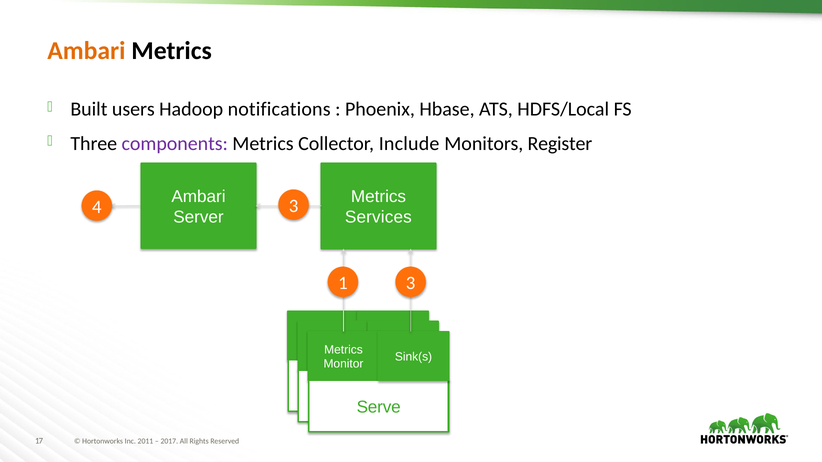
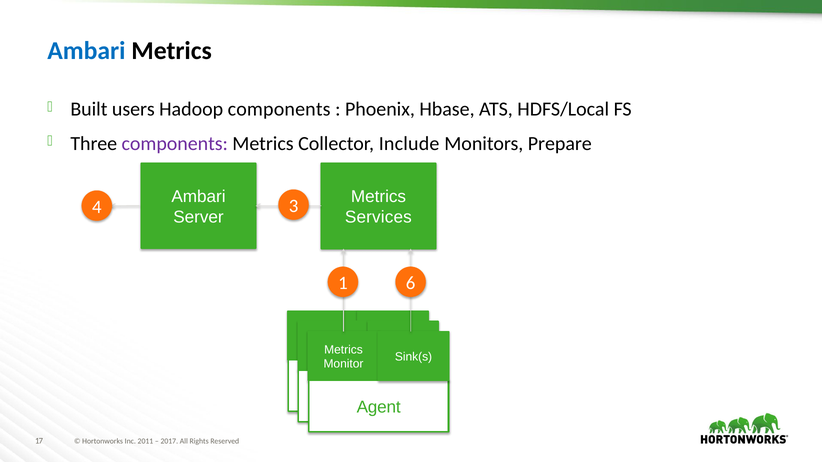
Ambari colour: orange -> blue (86, 51)
Hadoop notifications: notifications -> components (279, 109)
Register: Register -> Prepare (560, 144)
1 3: 3 -> 6 (411, 283)
Serve: Serve -> Agent (379, 408)
